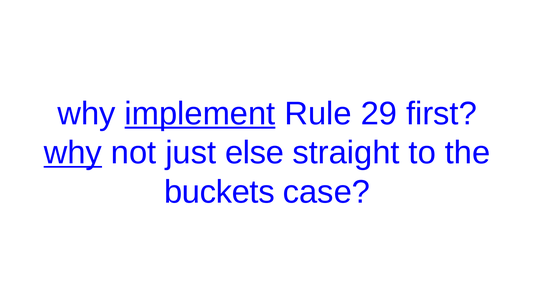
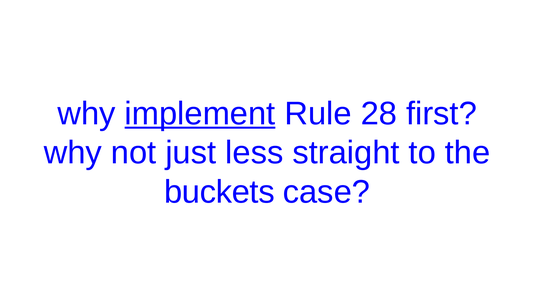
29: 29 -> 28 (379, 114)
why underline: present -> none (73, 153)
else: else -> less (254, 153)
